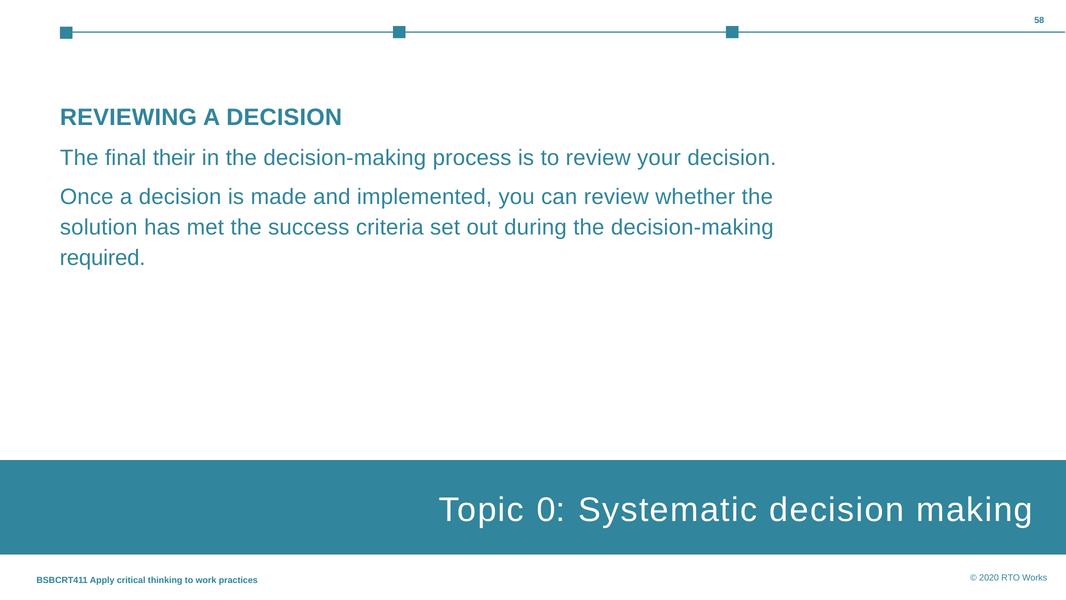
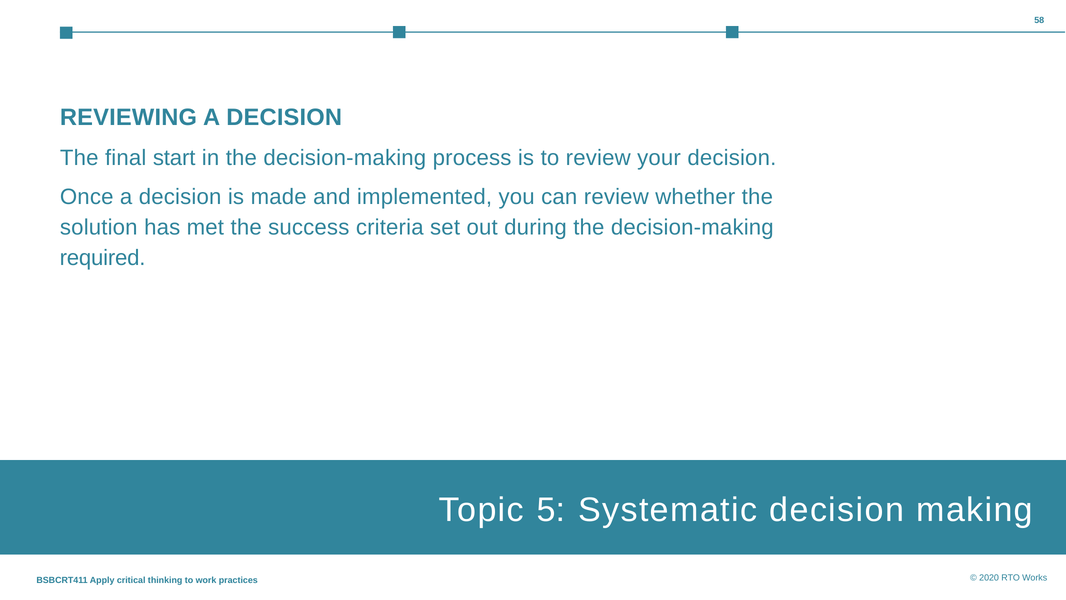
their: their -> start (174, 158)
0: 0 -> 5 (551, 510)
